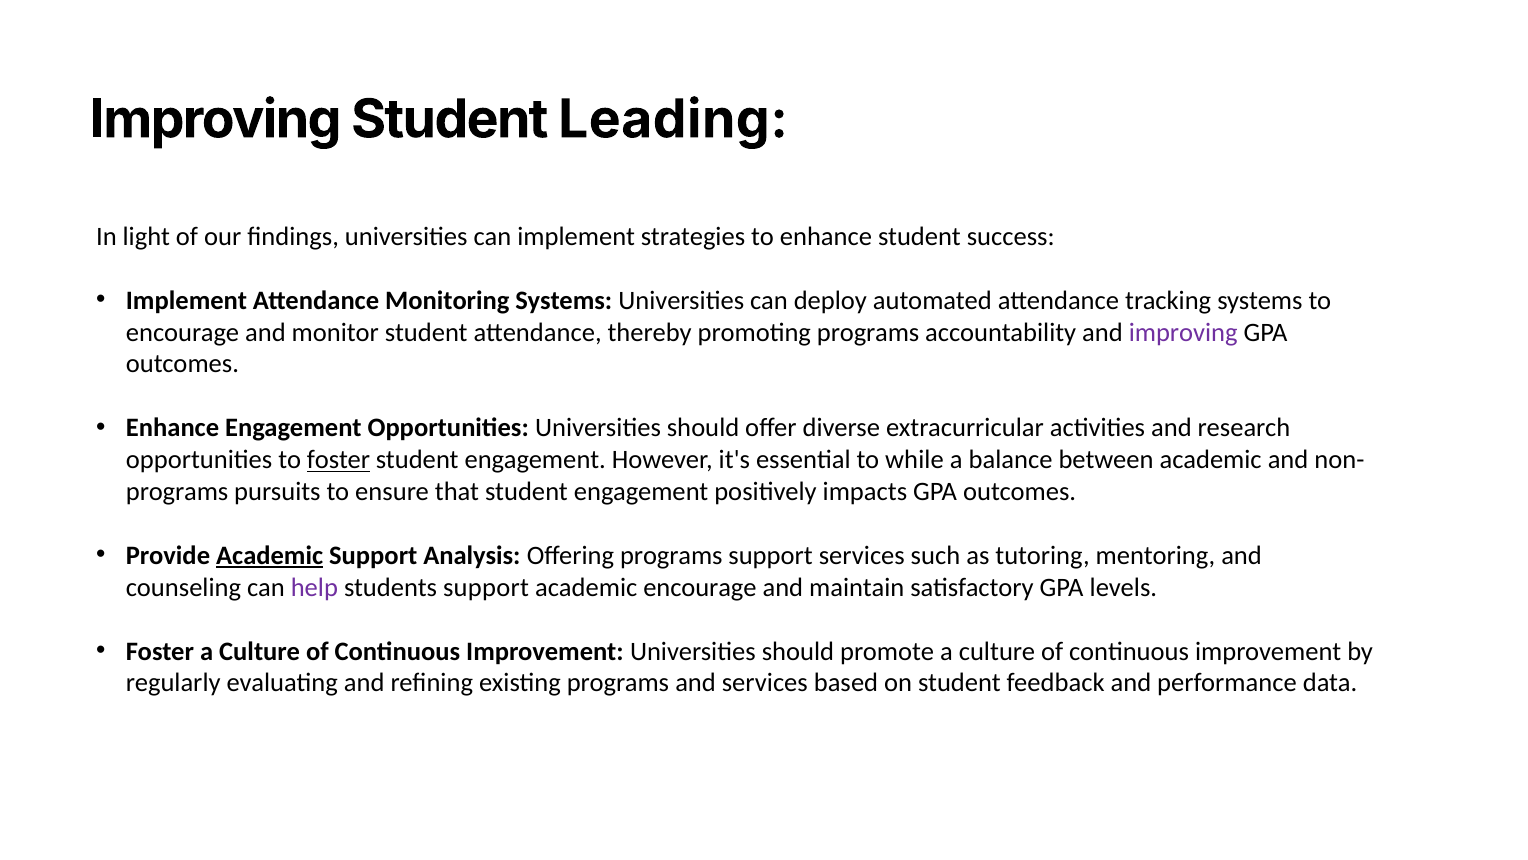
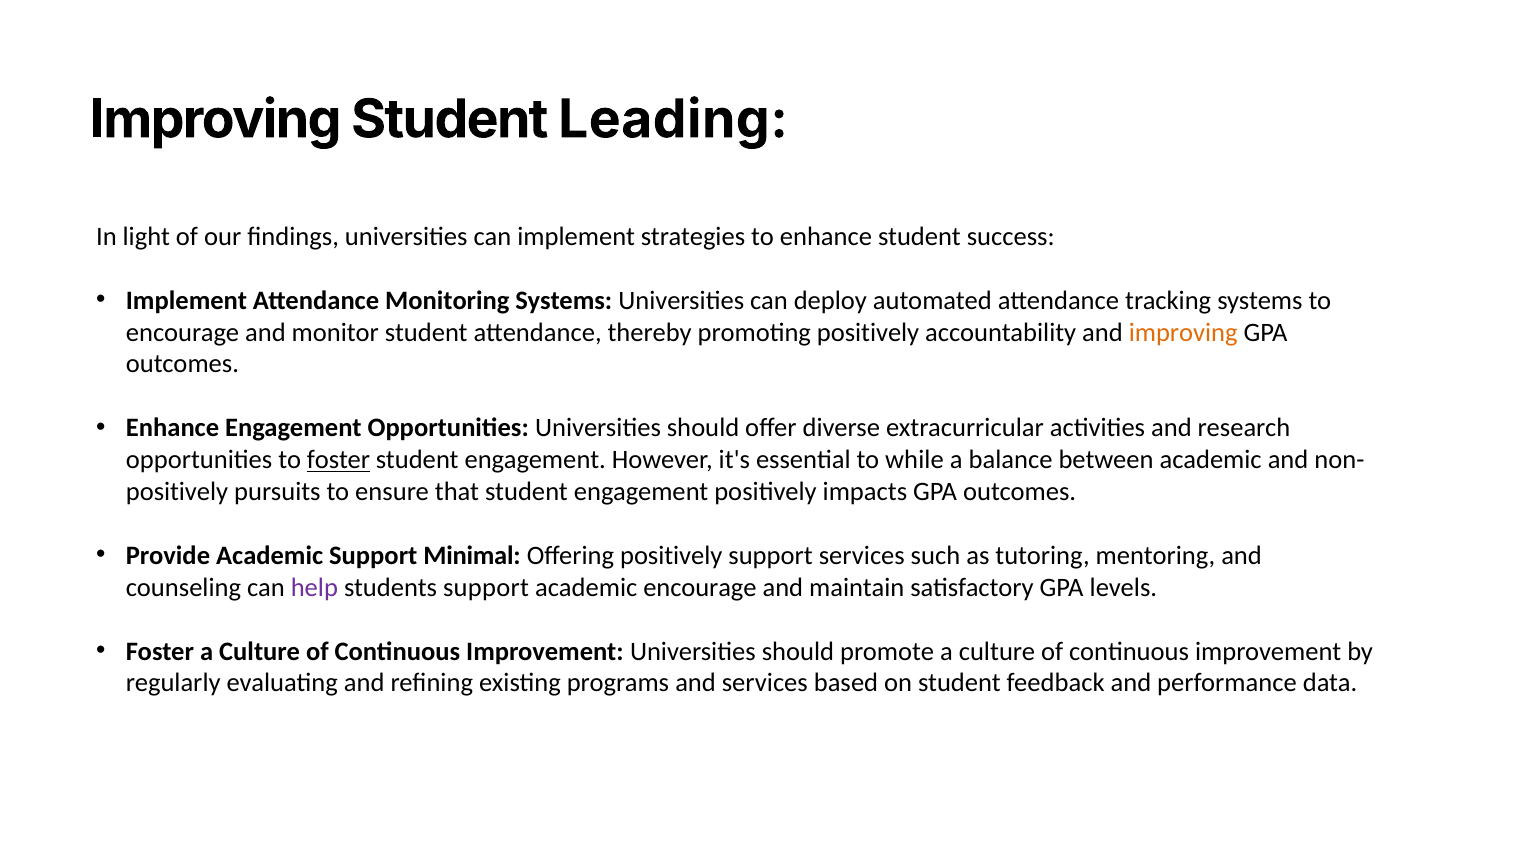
promoting programs: programs -> positively (868, 332)
improving colour: purple -> orange (1183, 332)
programs: programs -> positively (177, 492)
Academic underline: present -> none (270, 555)
Analysis: Analysis -> Minimal (472, 555)
Offering programs: programs -> positively (671, 555)
